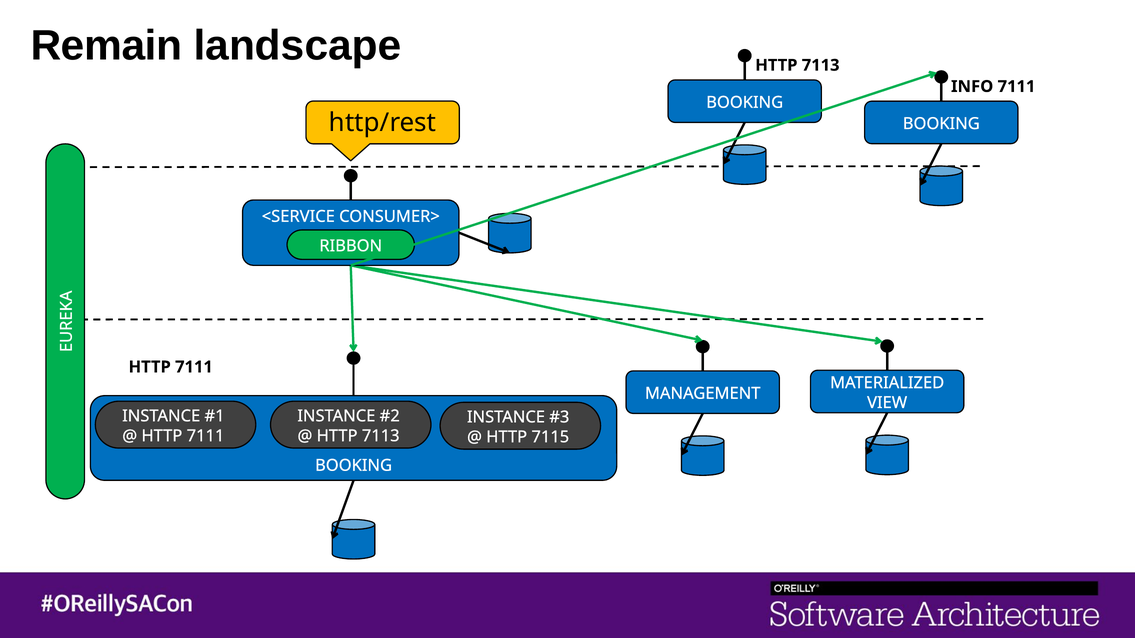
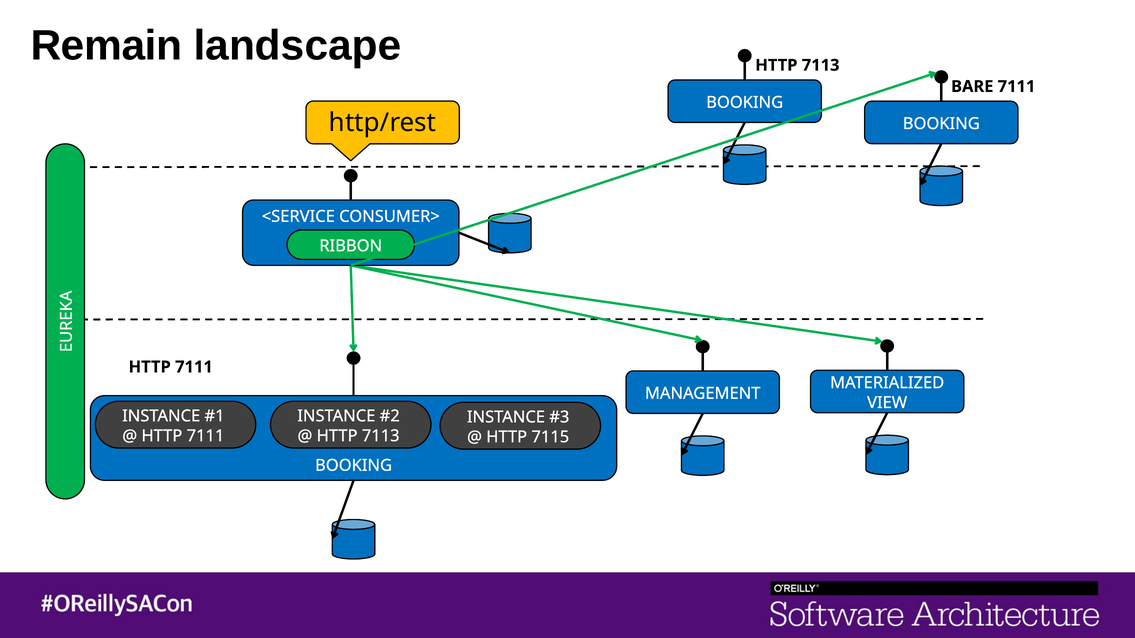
INFO: INFO -> BARE (972, 87)
